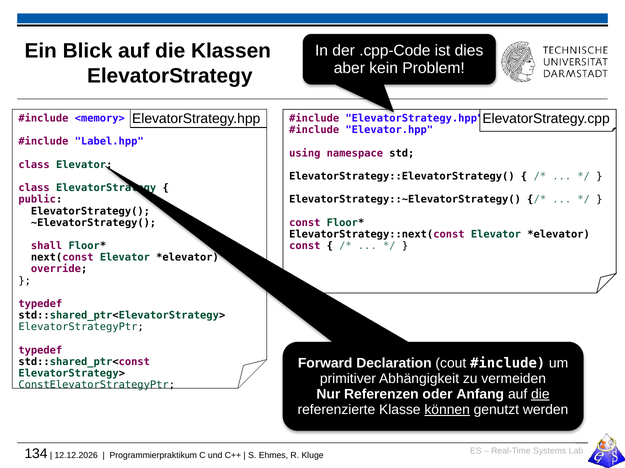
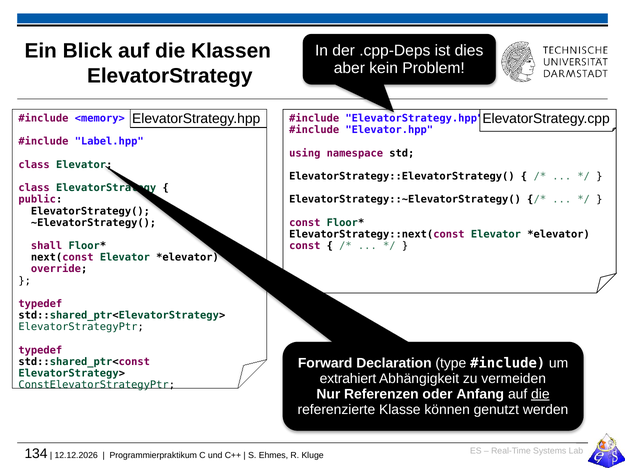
.cpp-Code: .cpp-Code -> .cpp-Deps (395, 51)
cout: cout -> type (451, 364)
primitiver: primitiver -> extrahiert (348, 379)
können underline: present -> none (447, 410)
